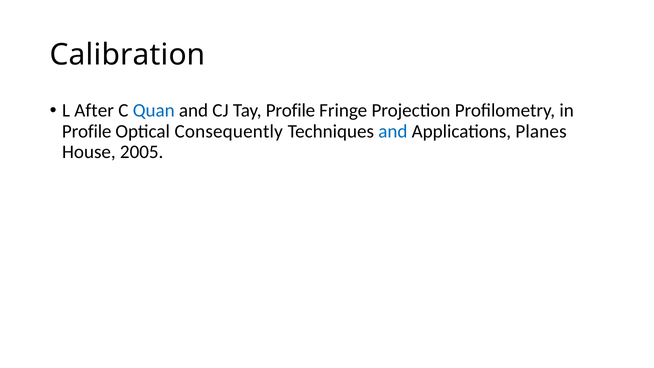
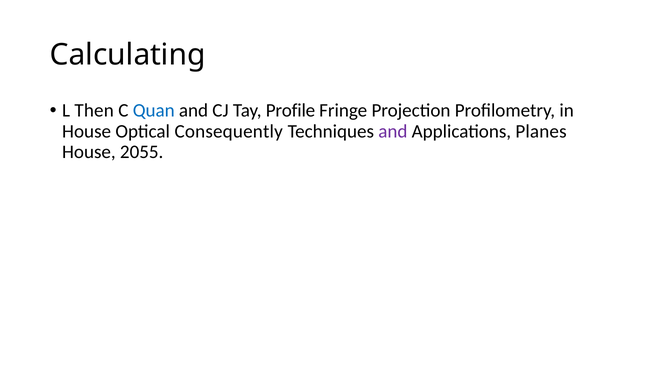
Calibration: Calibration -> Calculating (128, 55)
After: After -> Then (94, 111)
Profile: Profile -> House (87, 131)
and colour: blue -> purple (393, 131)
2005: 2005 -> 2055 (142, 152)
